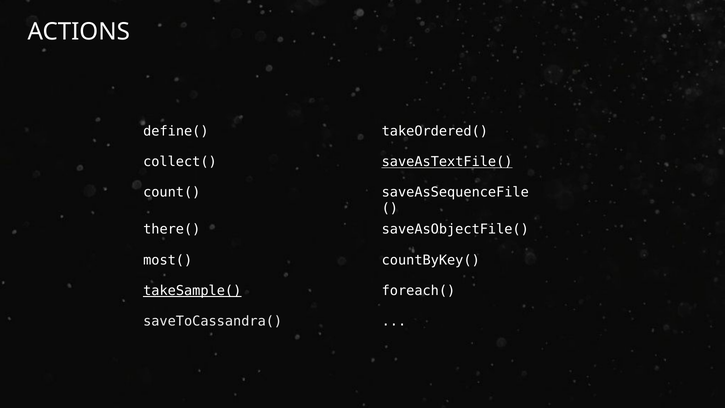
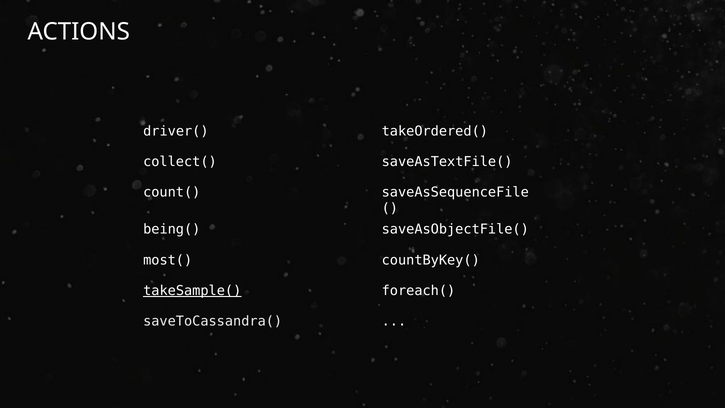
define(: define( -> driver( (176, 131)
saveAsTextFile( underline: present -> none (447, 162)
there(: there( -> being( (172, 229)
